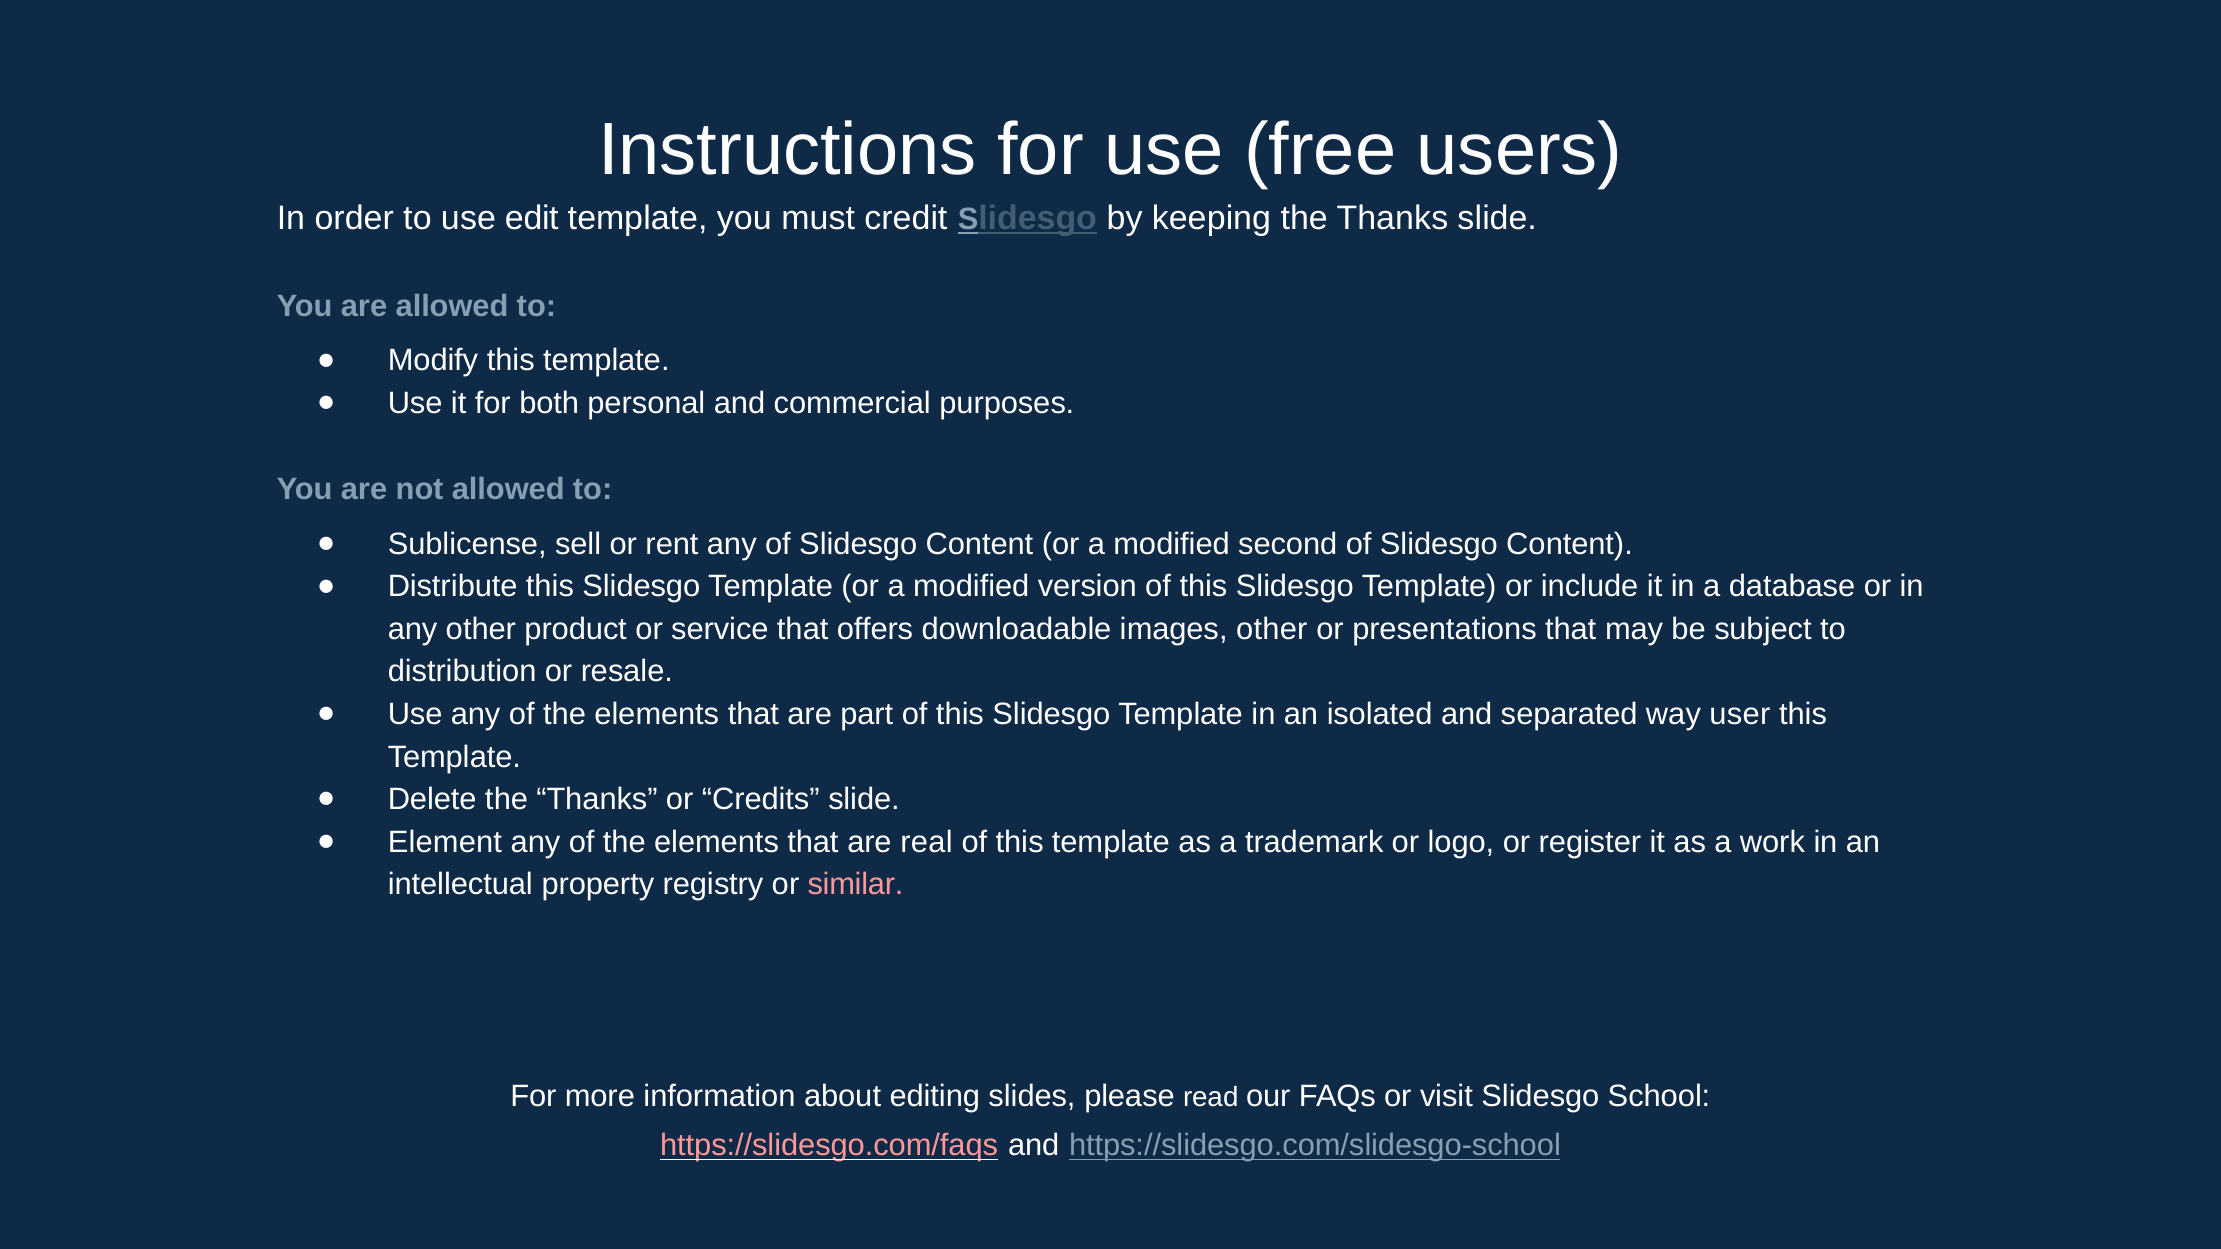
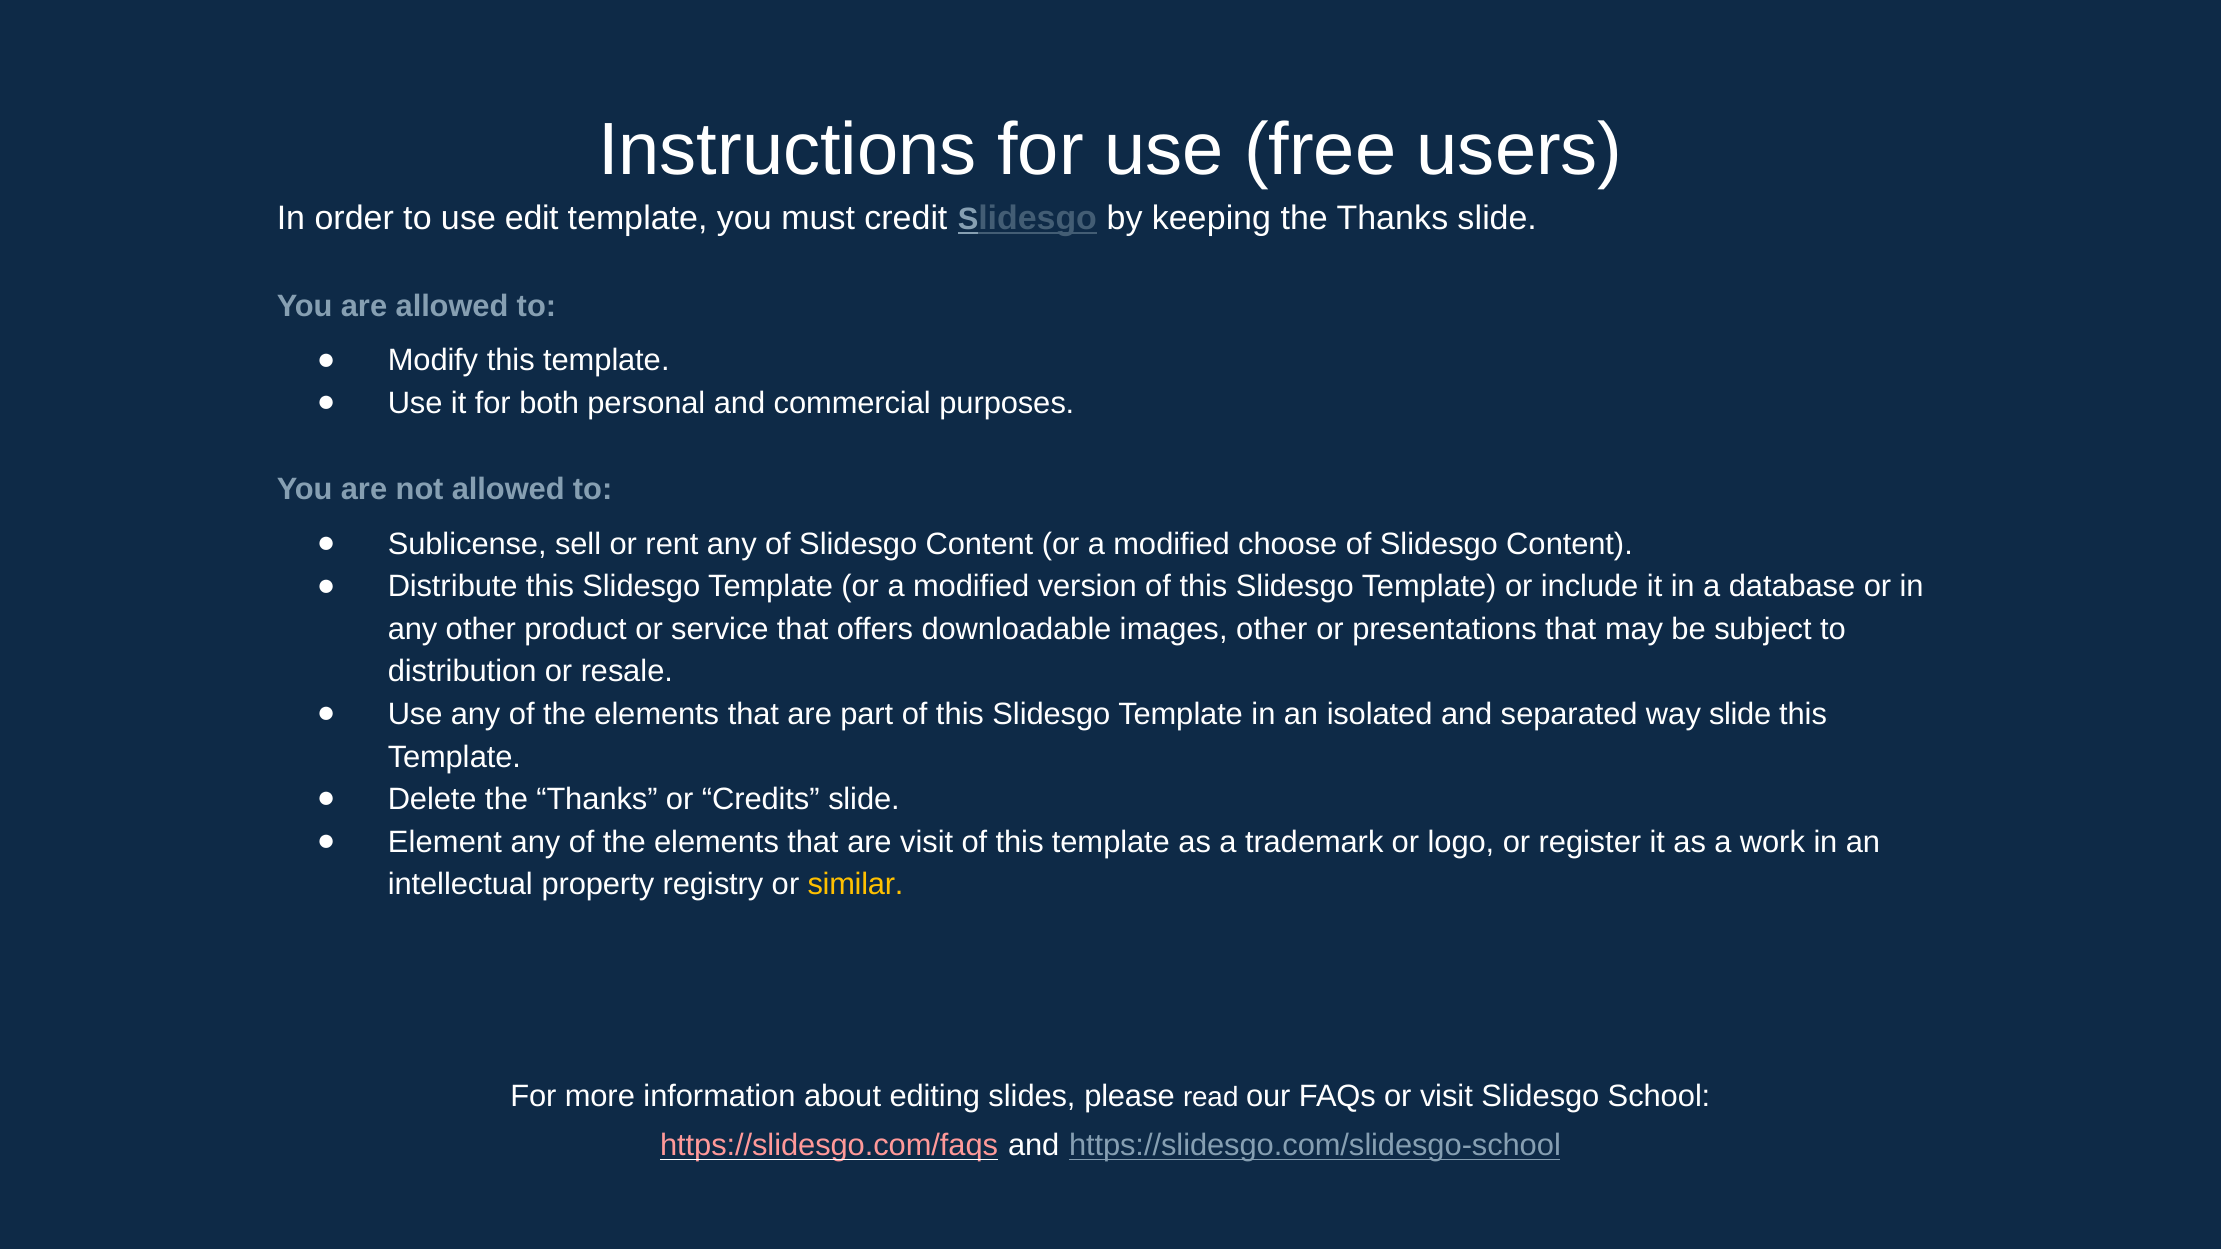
second: second -> choose (1288, 544)
way user: user -> slide (1740, 715)
are real: real -> visit (927, 842)
similar colour: pink -> yellow (855, 885)
